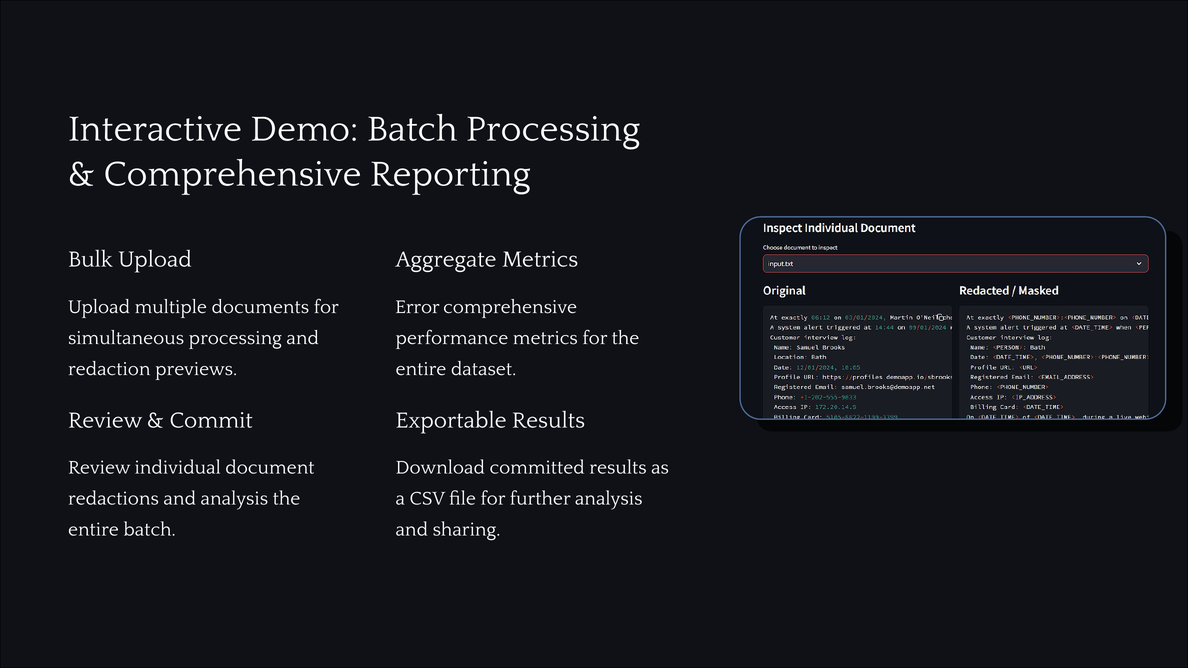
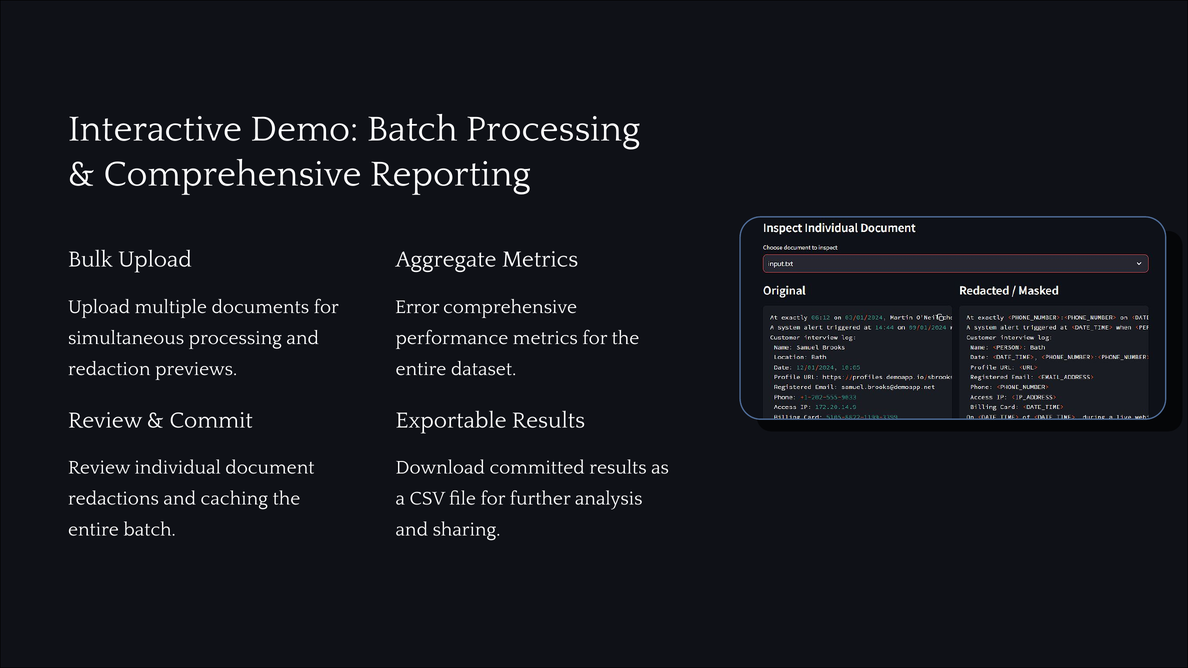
and analysis: analysis -> caching (234, 499)
